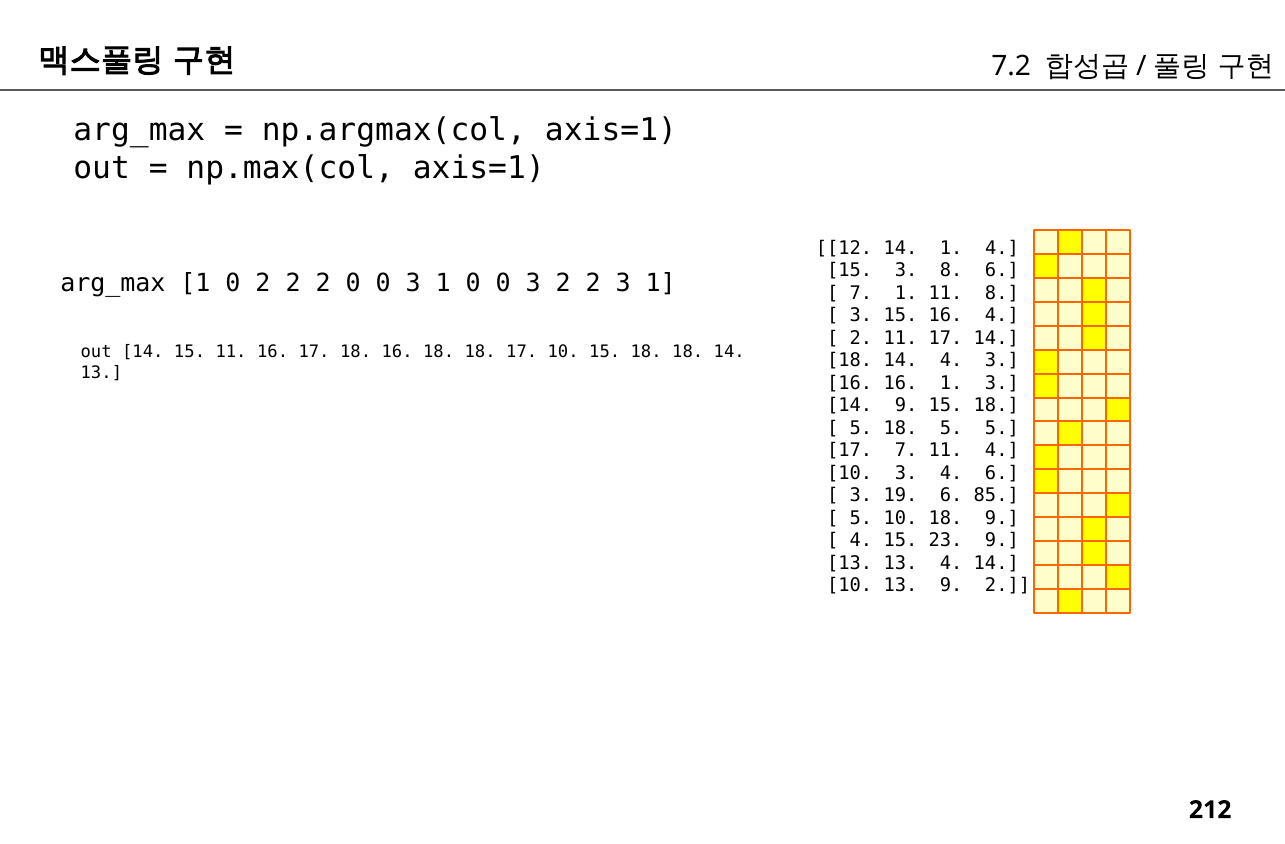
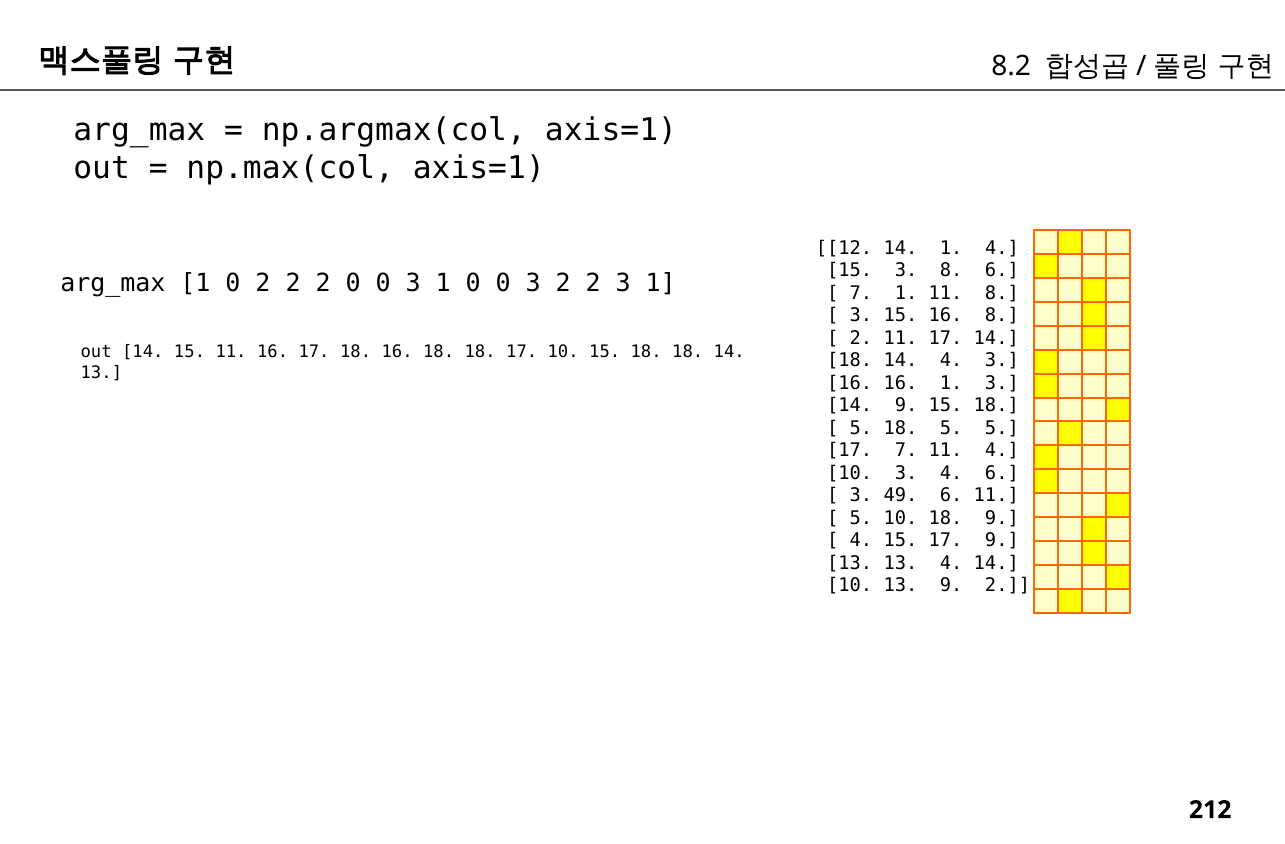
7.2: 7.2 -> 8.2 (1011, 66)
16 4: 4 -> 8 (1002, 316)
19: 19 -> 49 (900, 496)
6 85: 85 -> 11 (996, 496)
15 23: 23 -> 17 (945, 541)
